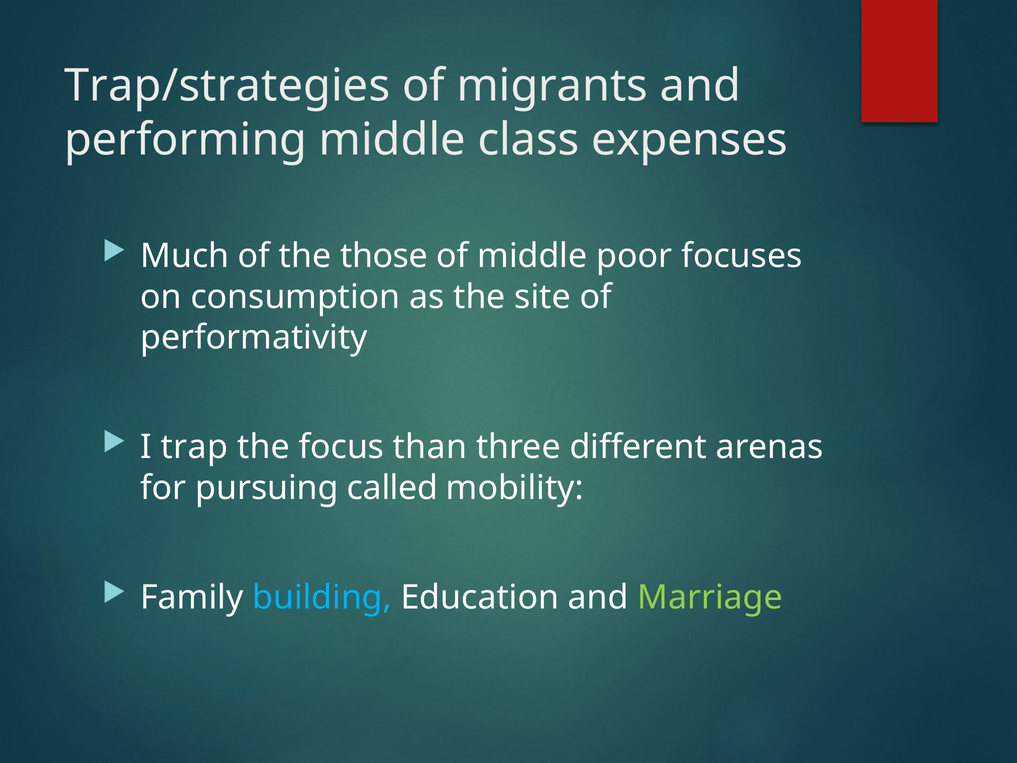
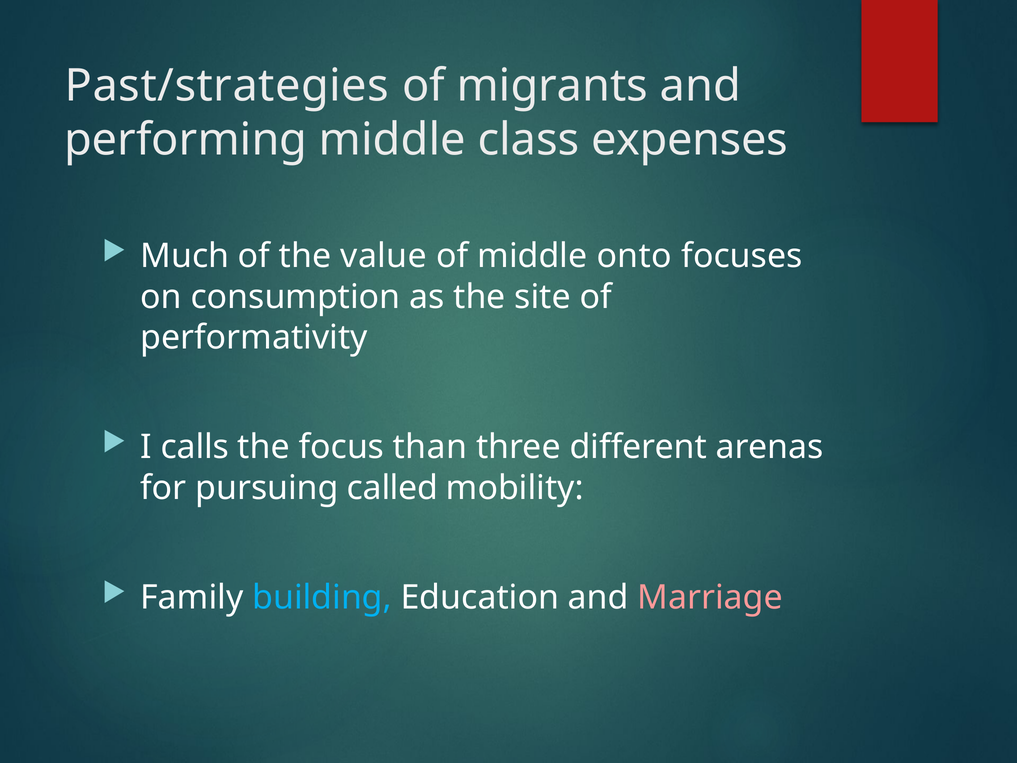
Trap/strategies: Trap/strategies -> Past/strategies (227, 86)
those: those -> value (384, 256)
poor: poor -> onto (634, 256)
trap: trap -> calls (195, 447)
Marriage colour: light green -> pink (710, 597)
